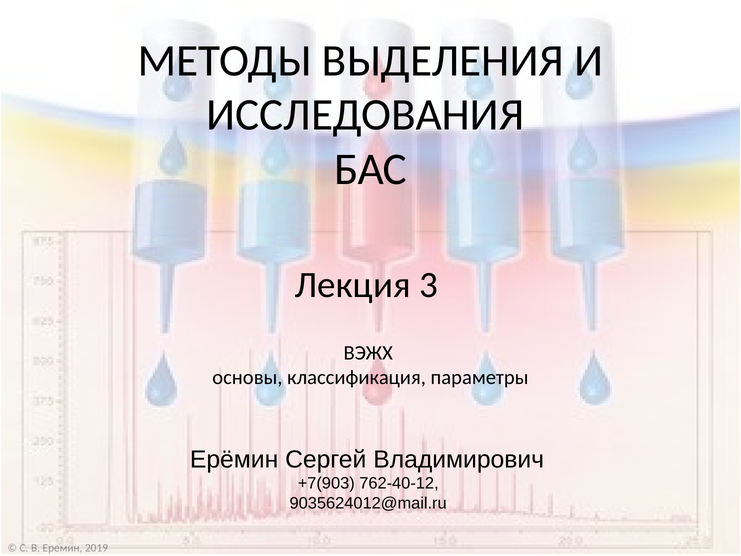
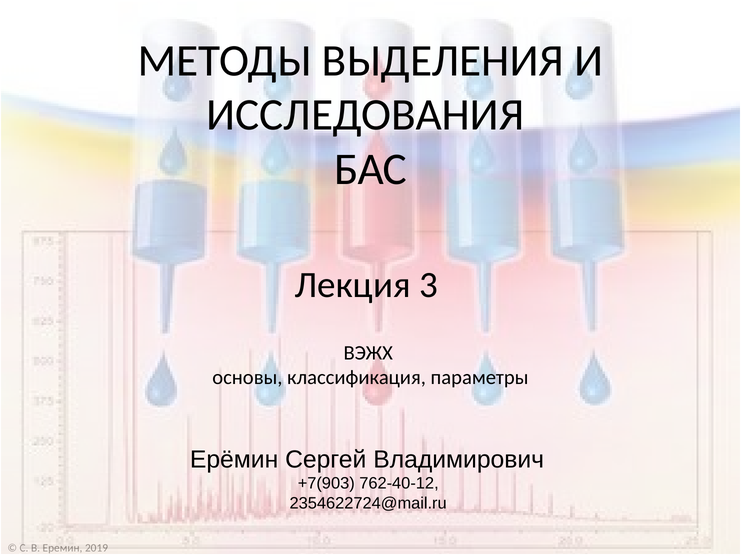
9035624012@mail.ru: 9035624012@mail.ru -> 2354622724@mail.ru (368, 503)
